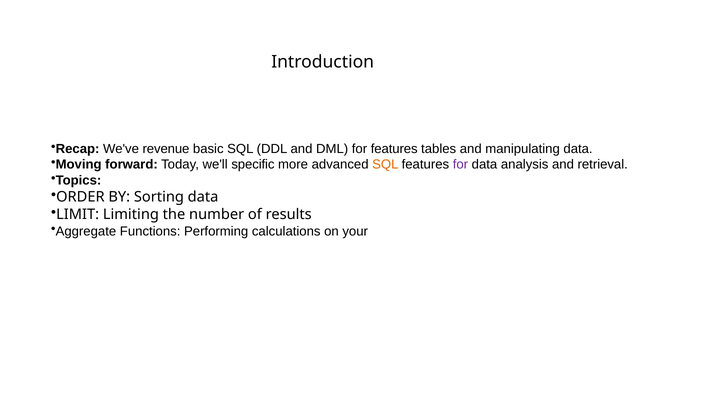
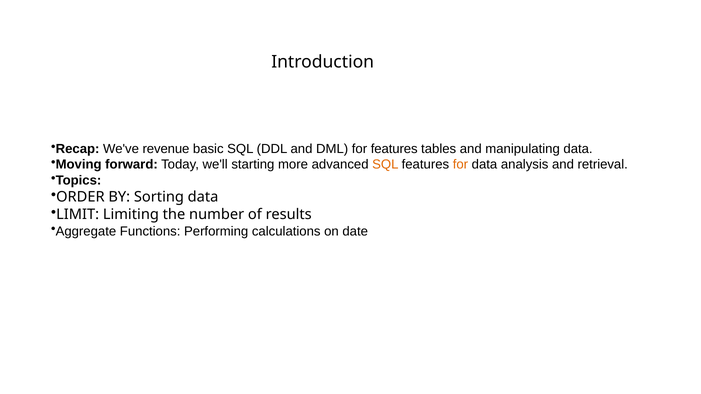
specific: specific -> starting (253, 165)
for colour: purple -> orange (460, 165)
your: your -> date (355, 231)
